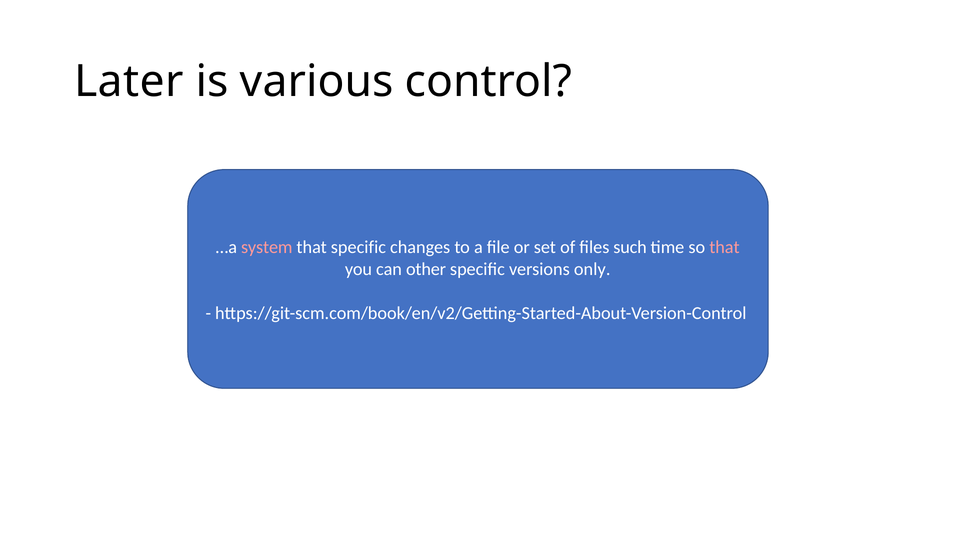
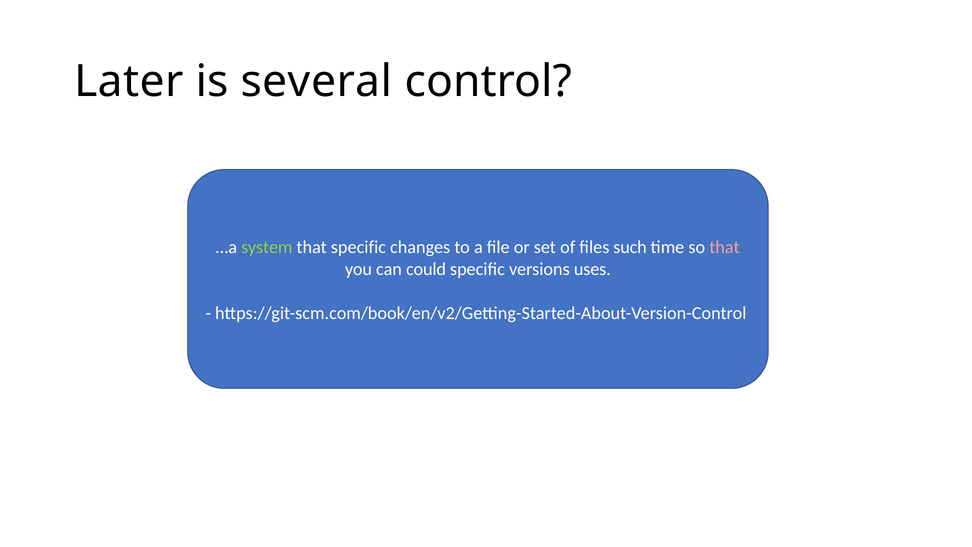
various: various -> several (316, 82)
system colour: pink -> light green (267, 247)
other: other -> could (426, 269)
only: only -> uses (592, 269)
